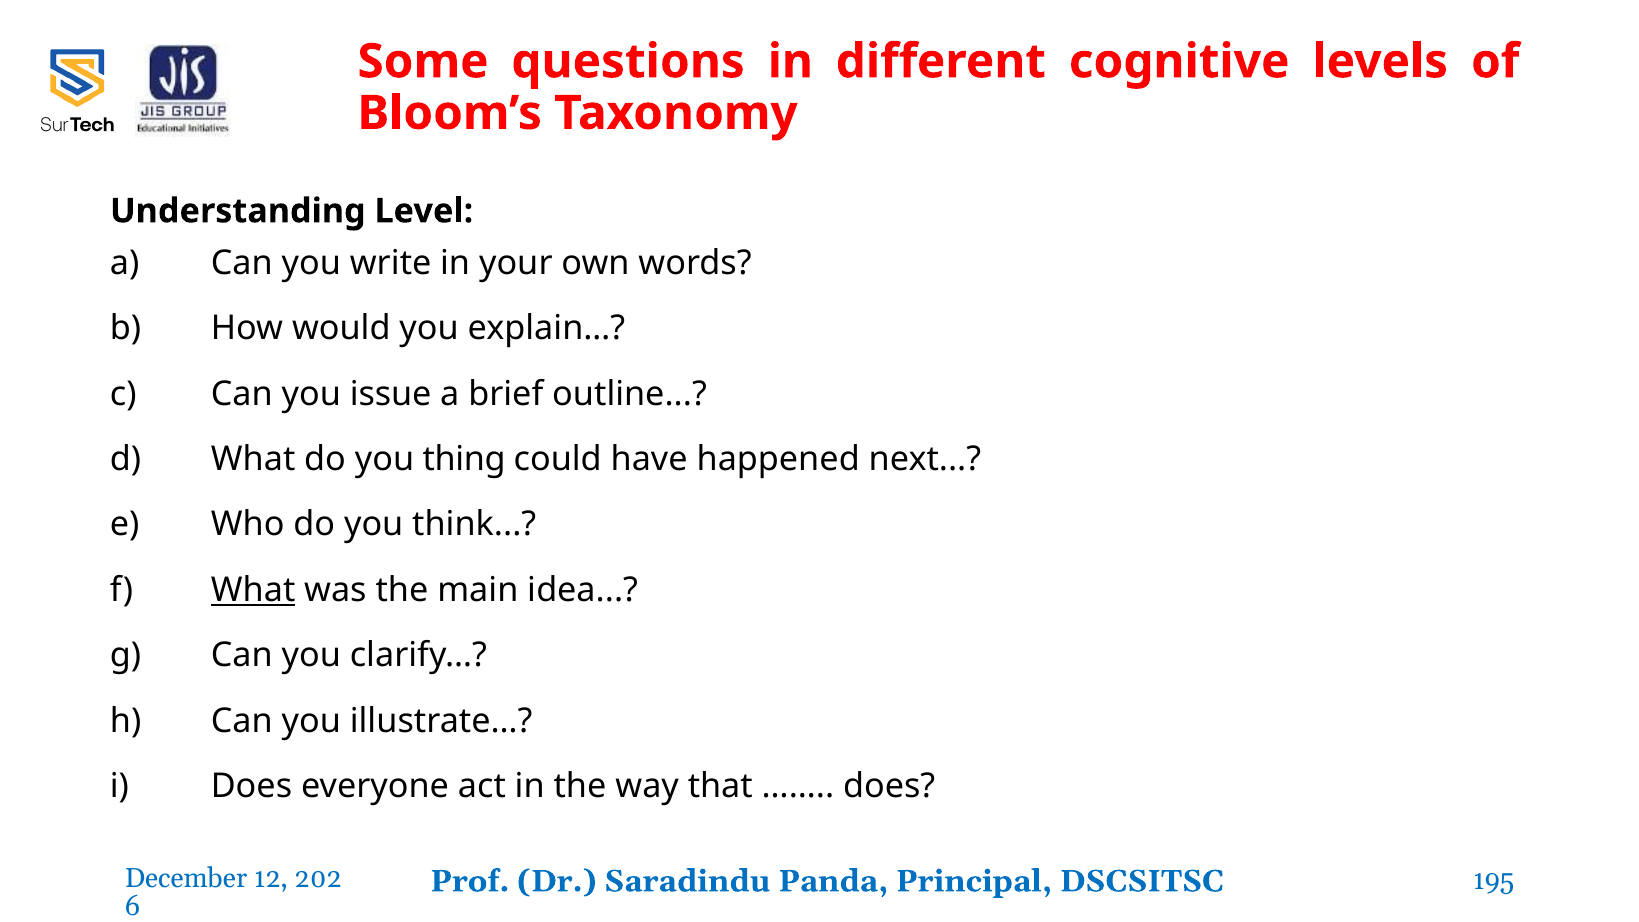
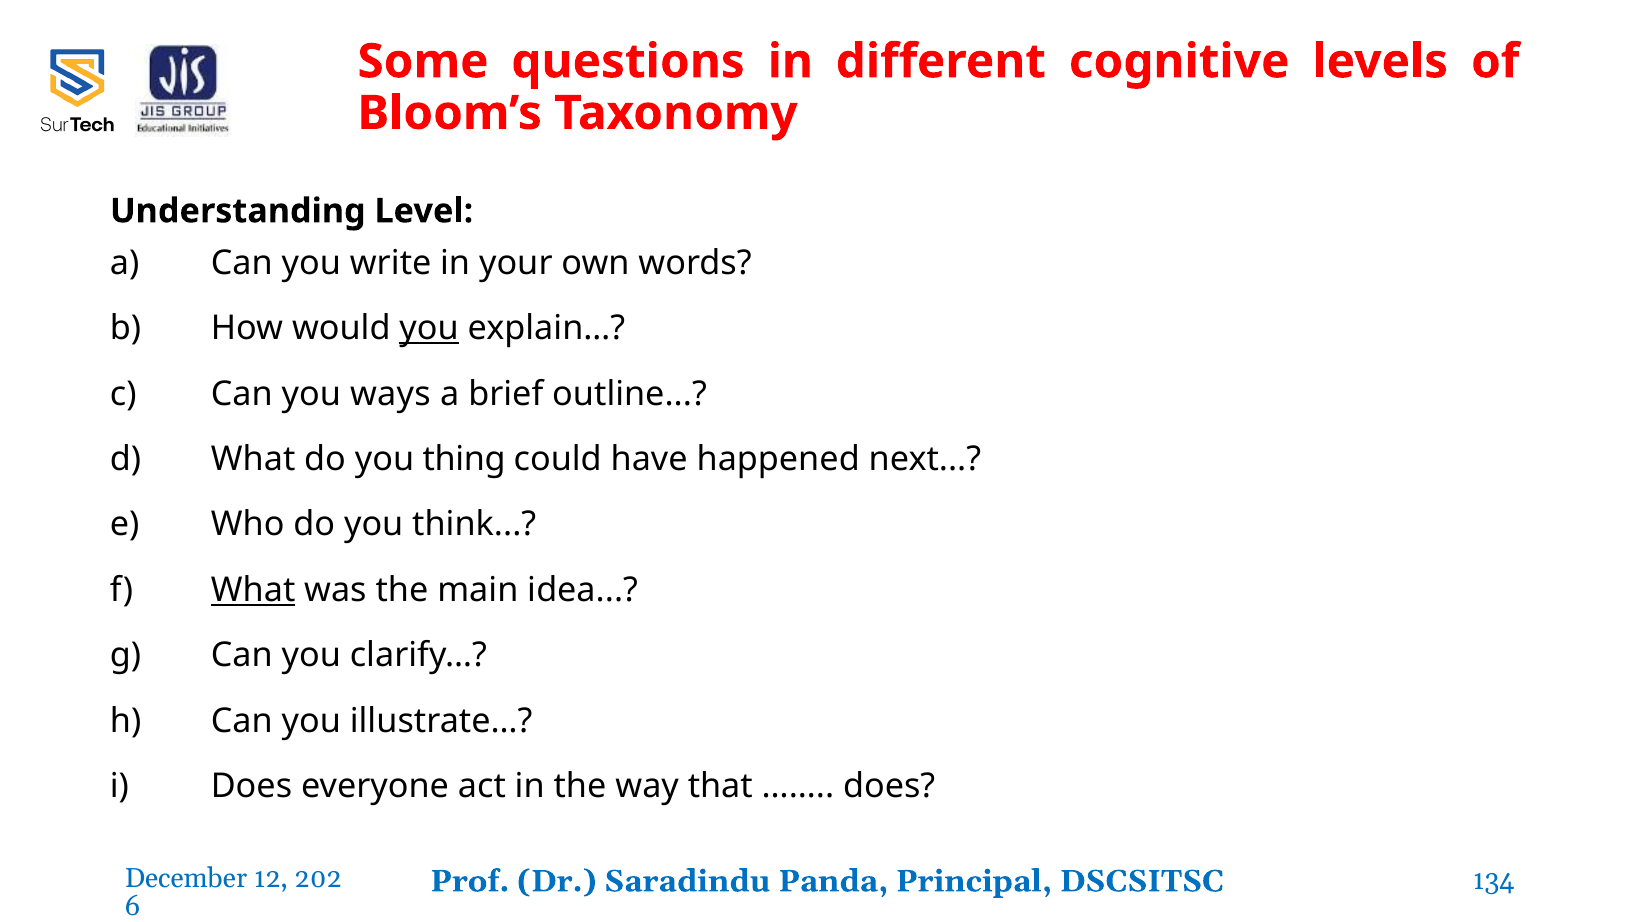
you underline: none -> present (429, 328)
issue: issue -> ways (390, 394)
195: 195 -> 134 (1494, 880)
